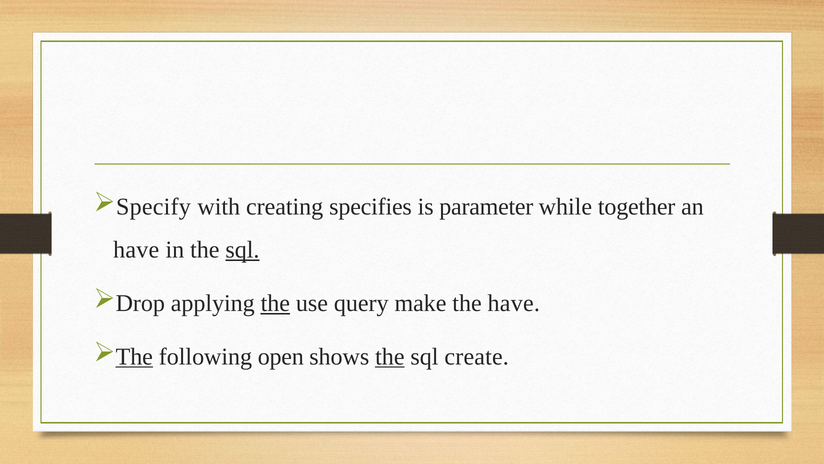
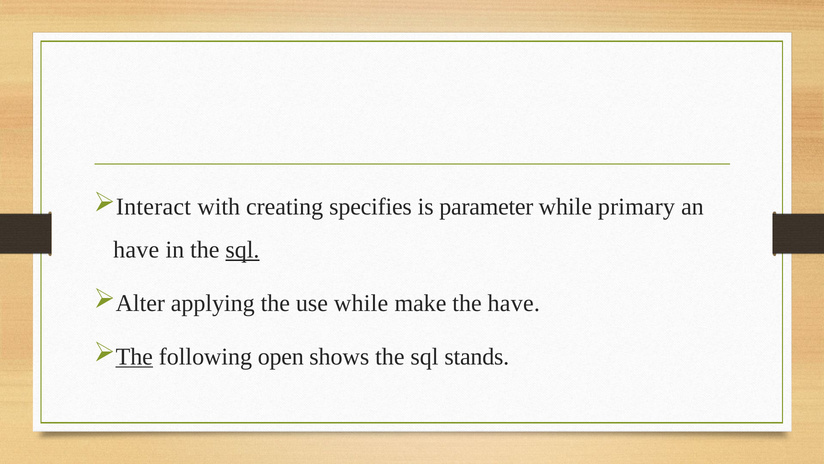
Specify: Specify -> Interact (153, 206)
together: together -> primary (636, 206)
Drop: Drop -> Alter (140, 303)
the underline: present -> none (275, 303)
use query: query -> while (361, 303)
the underline: present -> none (390, 356)
create: create -> stands (477, 356)
